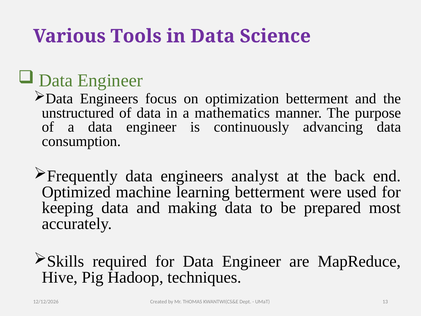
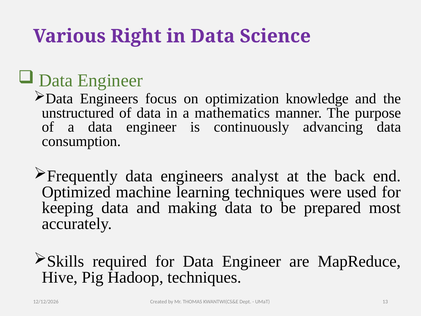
Tools: Tools -> Right (136, 36)
optimization betterment: betterment -> knowledge (317, 99)
learning betterment: betterment -> techniques (270, 192)
